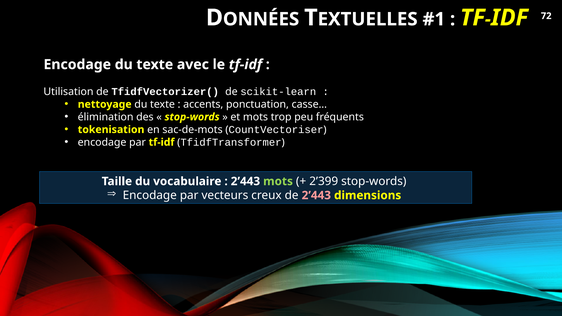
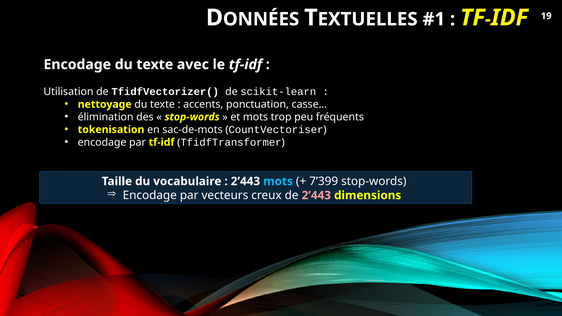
72: 72 -> 19 (546, 16)
mots colour: light green -> light blue (278, 181)
2’399: 2’399 -> 7’399 (324, 181)
